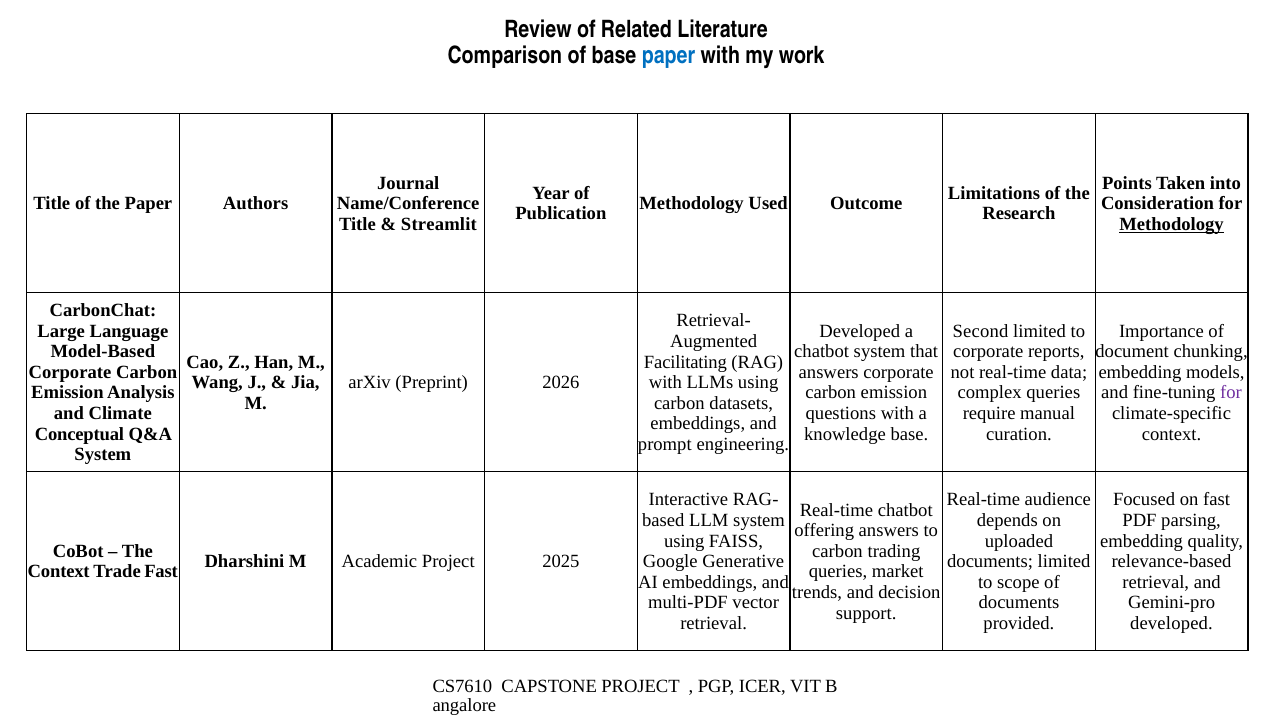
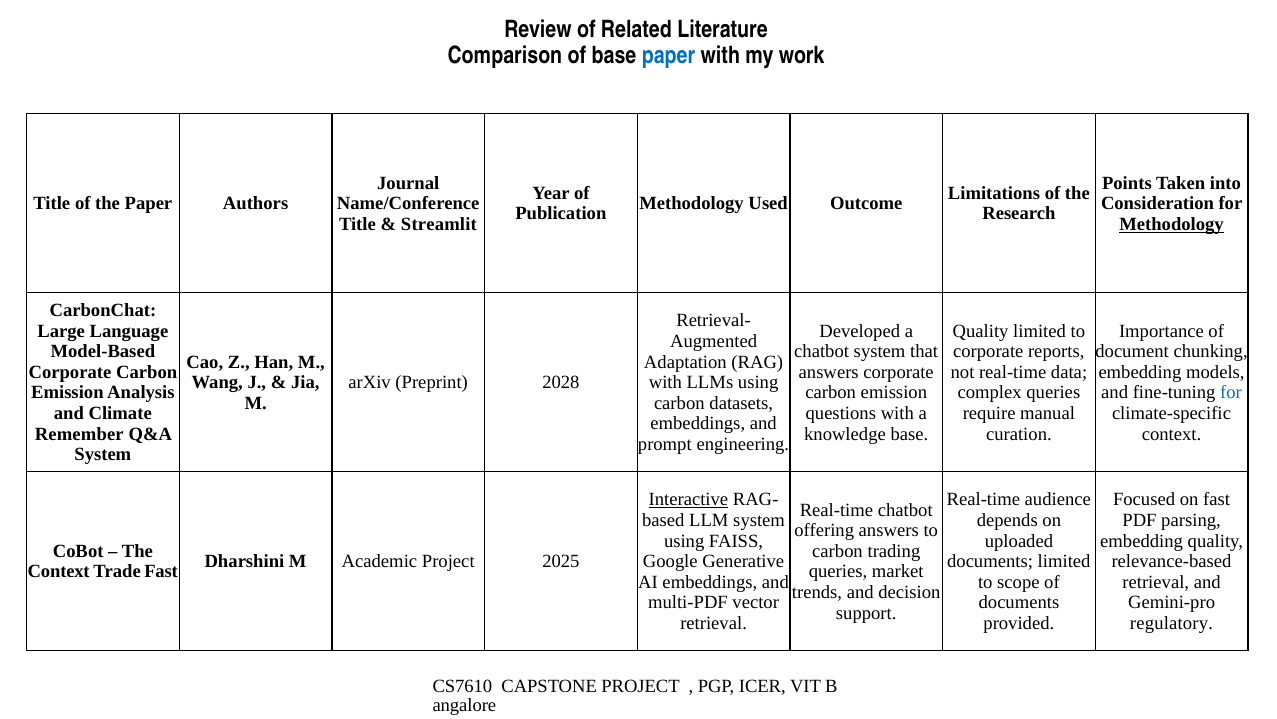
Second: Second -> Quality (981, 331)
Facilitating: Facilitating -> Adaptation (685, 362)
2026: 2026 -> 2028 (561, 382)
for colour: purple -> blue (1231, 392)
Conceptual: Conceptual -> Remember (79, 434)
Interactive underline: none -> present (688, 499)
developed: developed -> regulatory (1171, 623)
